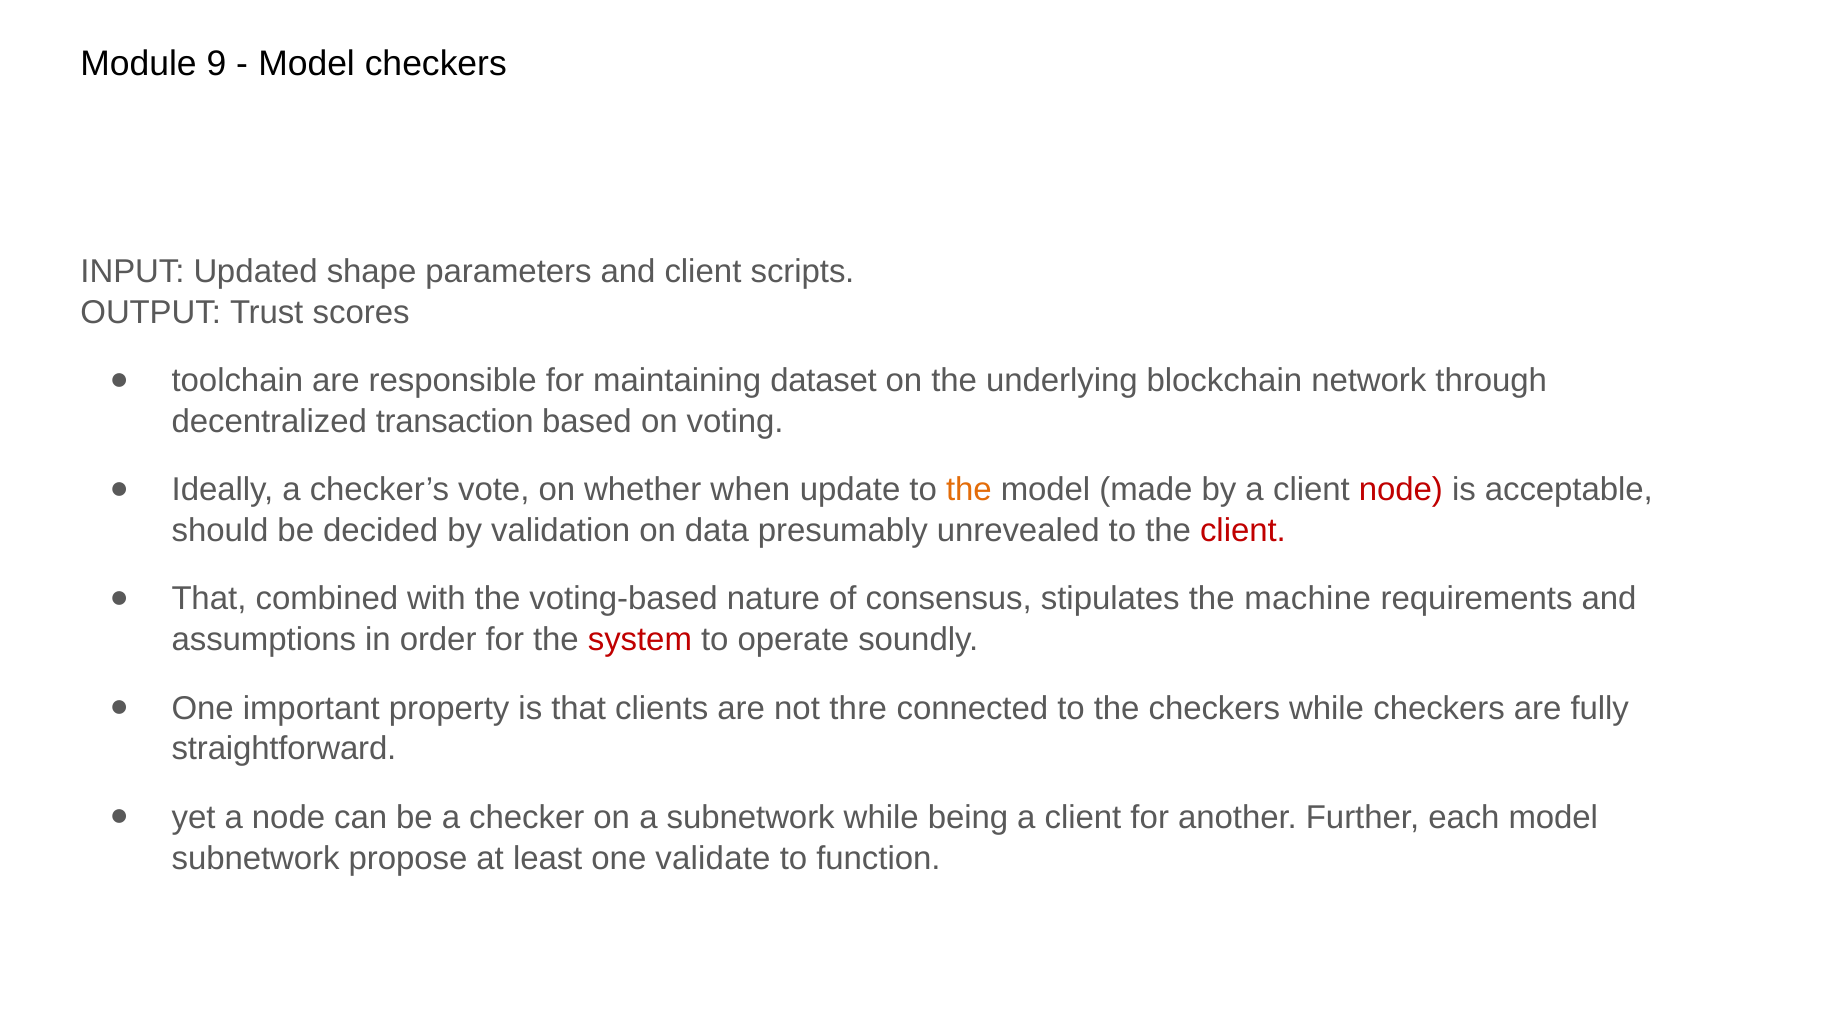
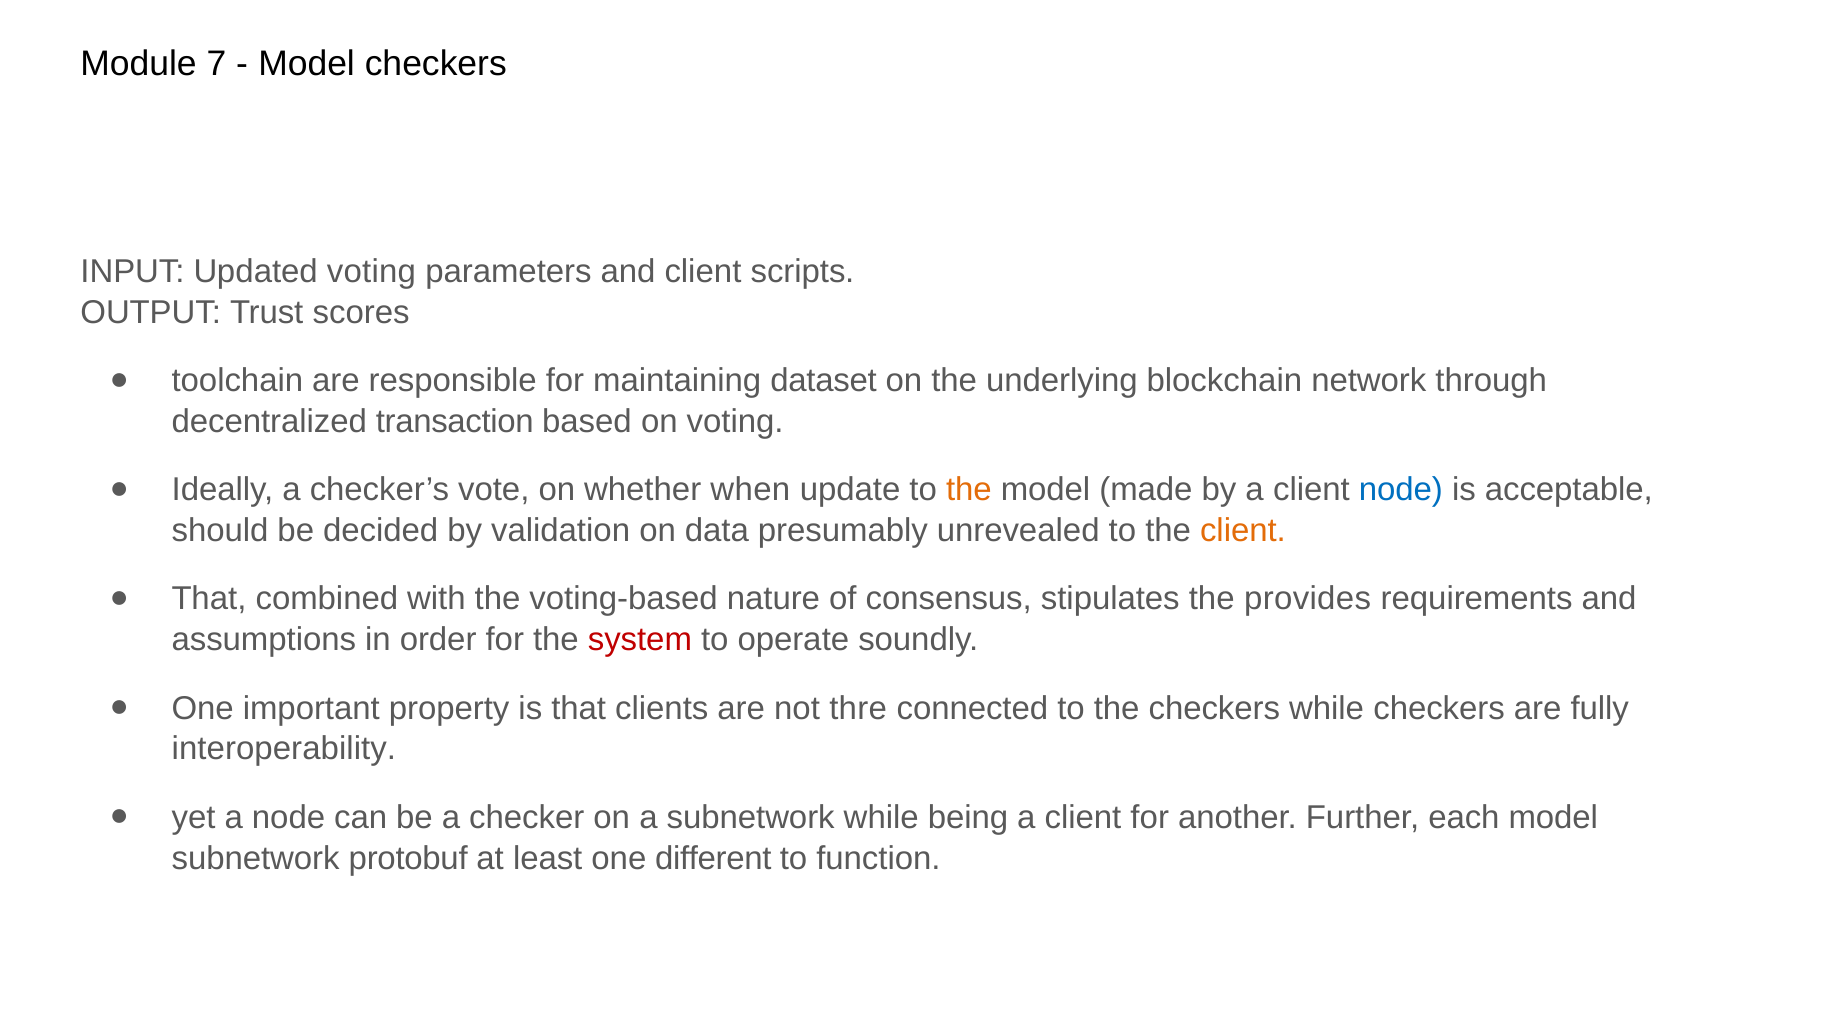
9: 9 -> 7 (217, 64)
Updated shape: shape -> voting (371, 272)
node colour: red -> blue (1401, 490)
client colour: red -> orange (1243, 531)
machine: machine -> provides (1308, 599)
straightforward: straightforward -> interoperability (284, 749)
propose: propose -> protobuf (408, 858)
validate: validate -> different (713, 858)
